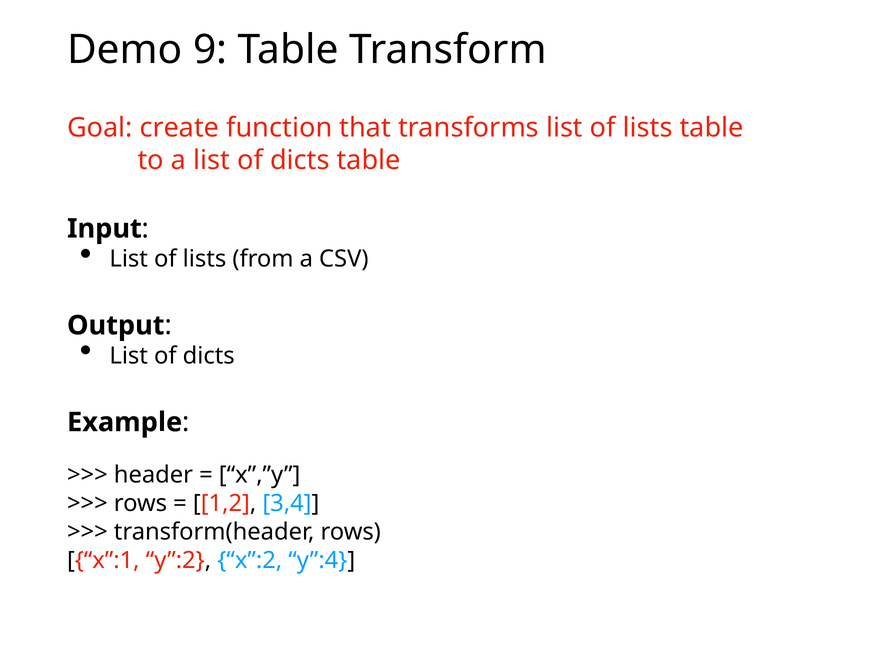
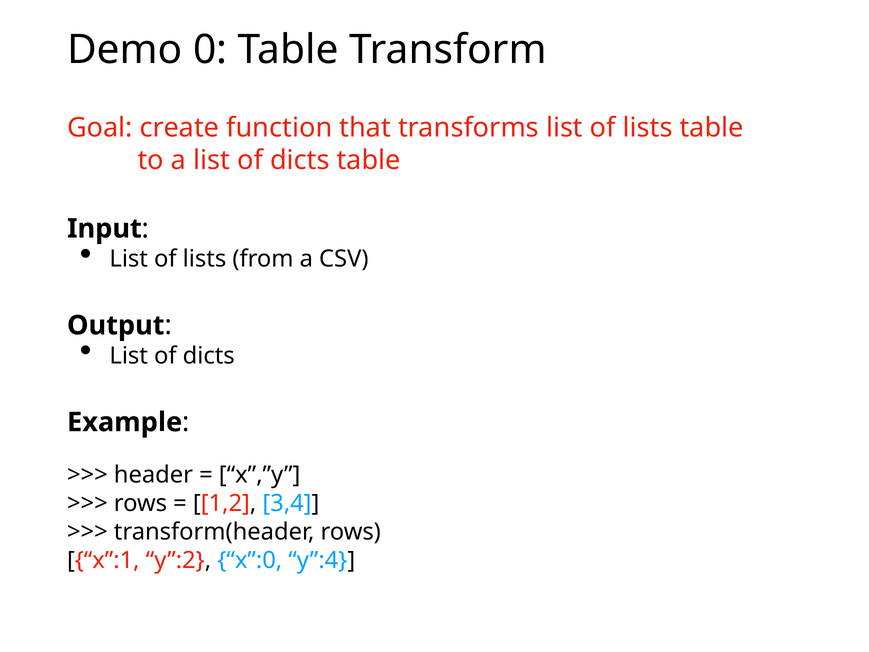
9: 9 -> 0 (210, 50)
x”:2: x”:2 -> x”:0 (250, 560)
